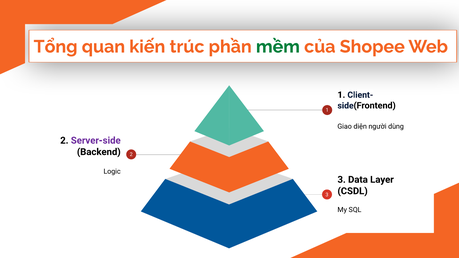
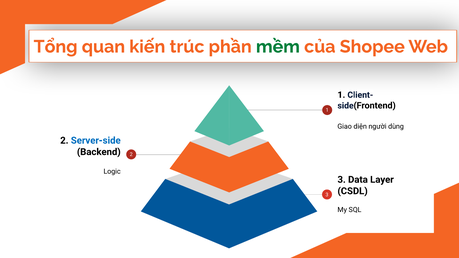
Server-side colour: purple -> blue (96, 141)
